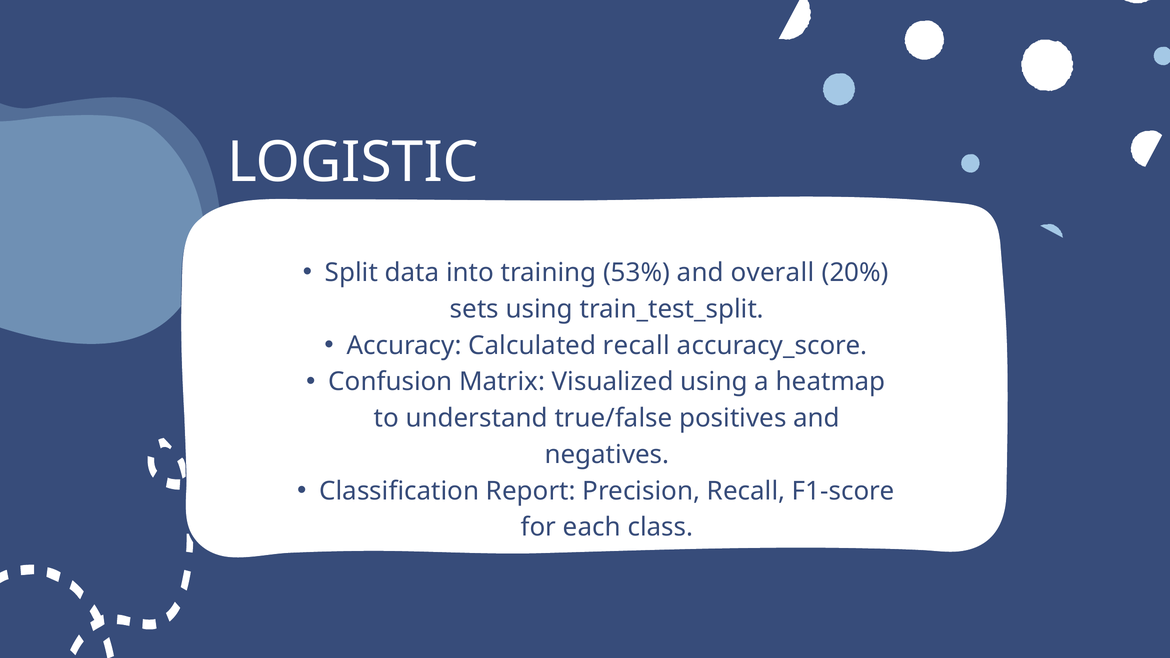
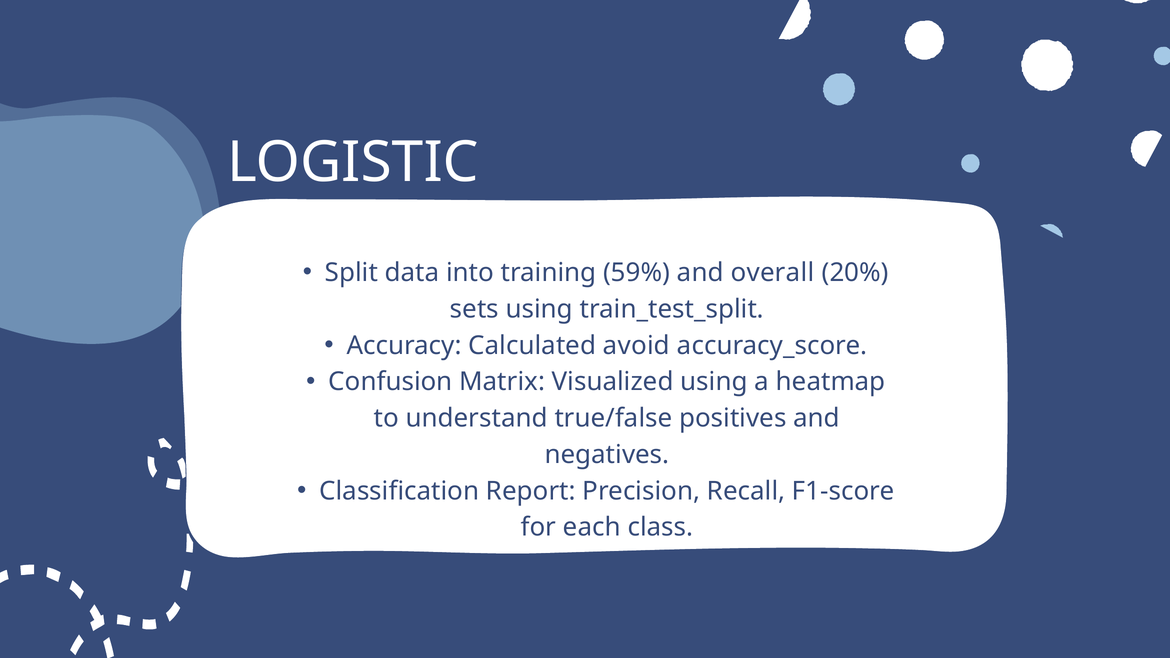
53%: 53% -> 59% (637, 273)
Calculated recall: recall -> avoid (636, 346)
